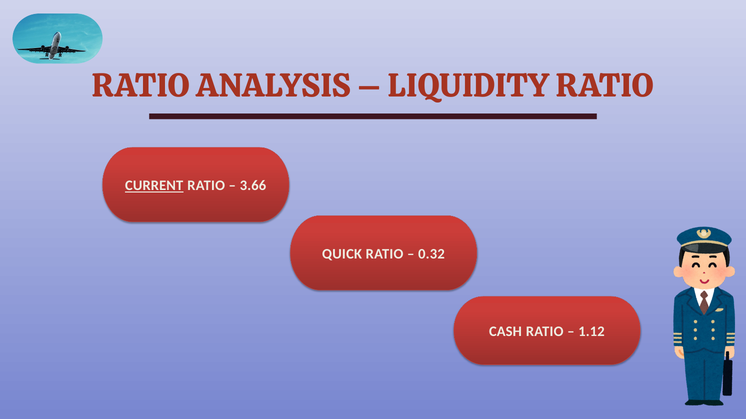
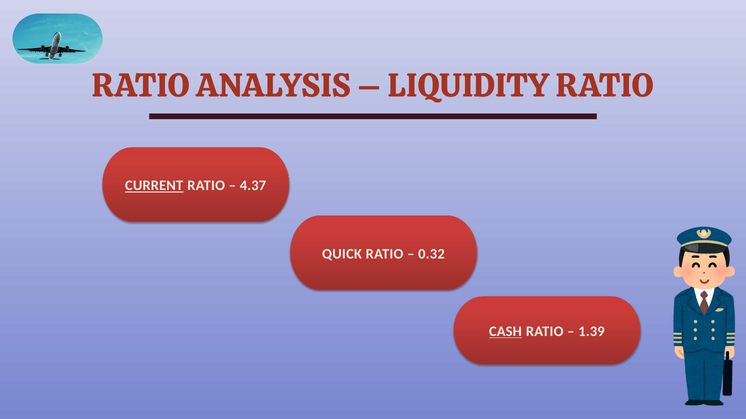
3.66: 3.66 -> 4.37 (253, 186)
CASH underline: none -> present (505, 332)
1.12: 1.12 -> 1.39 (592, 332)
